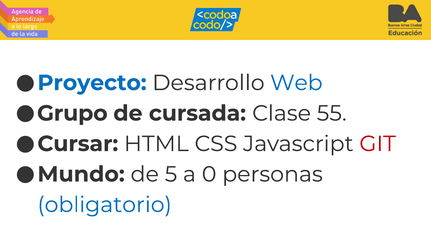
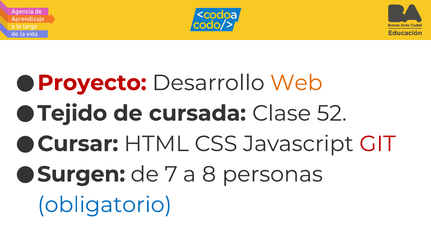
Proyecto colour: blue -> red (92, 83)
Web colour: blue -> orange (296, 83)
Grupo: Grupo -> Tejido (72, 114)
55: 55 -> 52 (332, 114)
Mundo: Mundo -> Surgen (81, 175)
5: 5 -> 7 (171, 175)
0: 0 -> 8 (209, 175)
